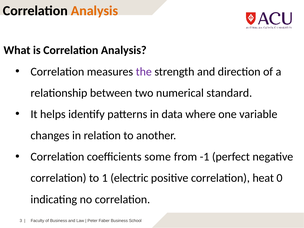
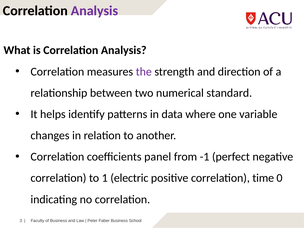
Analysis colour: orange -> purple (95, 11)
some: some -> panel (158, 157)
heat: heat -> time (263, 178)
